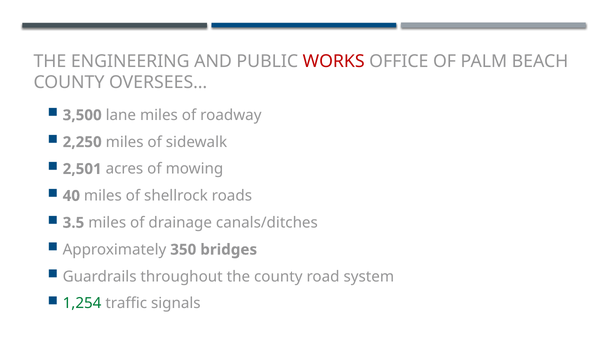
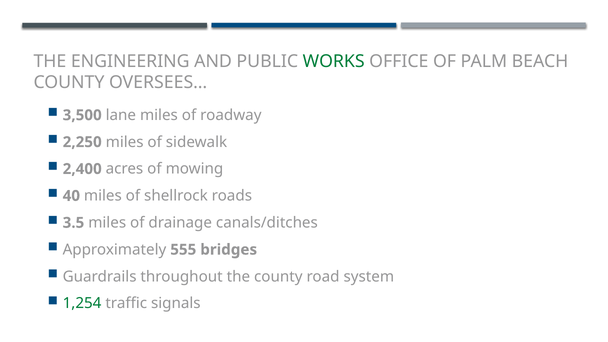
WORKS colour: red -> green (334, 61)
2,501: 2,501 -> 2,400 (82, 169)
350: 350 -> 555 (183, 250)
